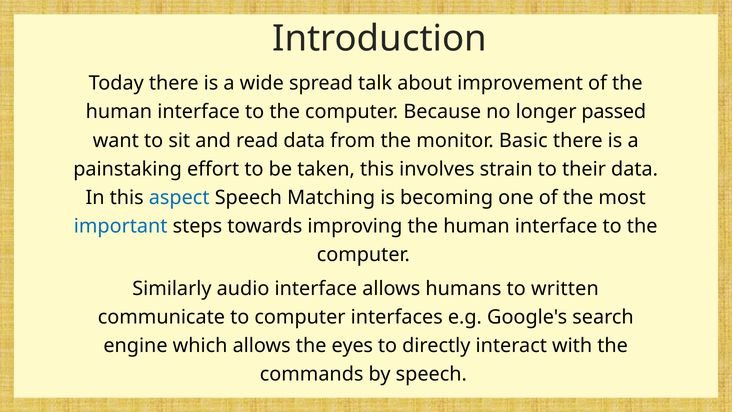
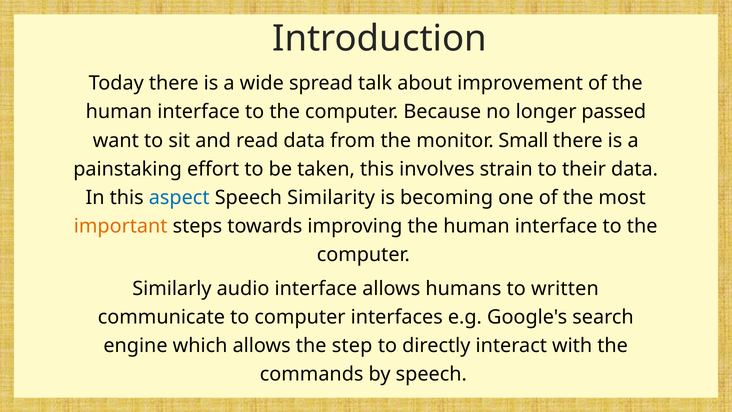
Basic: Basic -> Small (523, 140)
Matching: Matching -> Similarity (331, 197)
important colour: blue -> orange (121, 226)
eyes: eyes -> step (352, 346)
